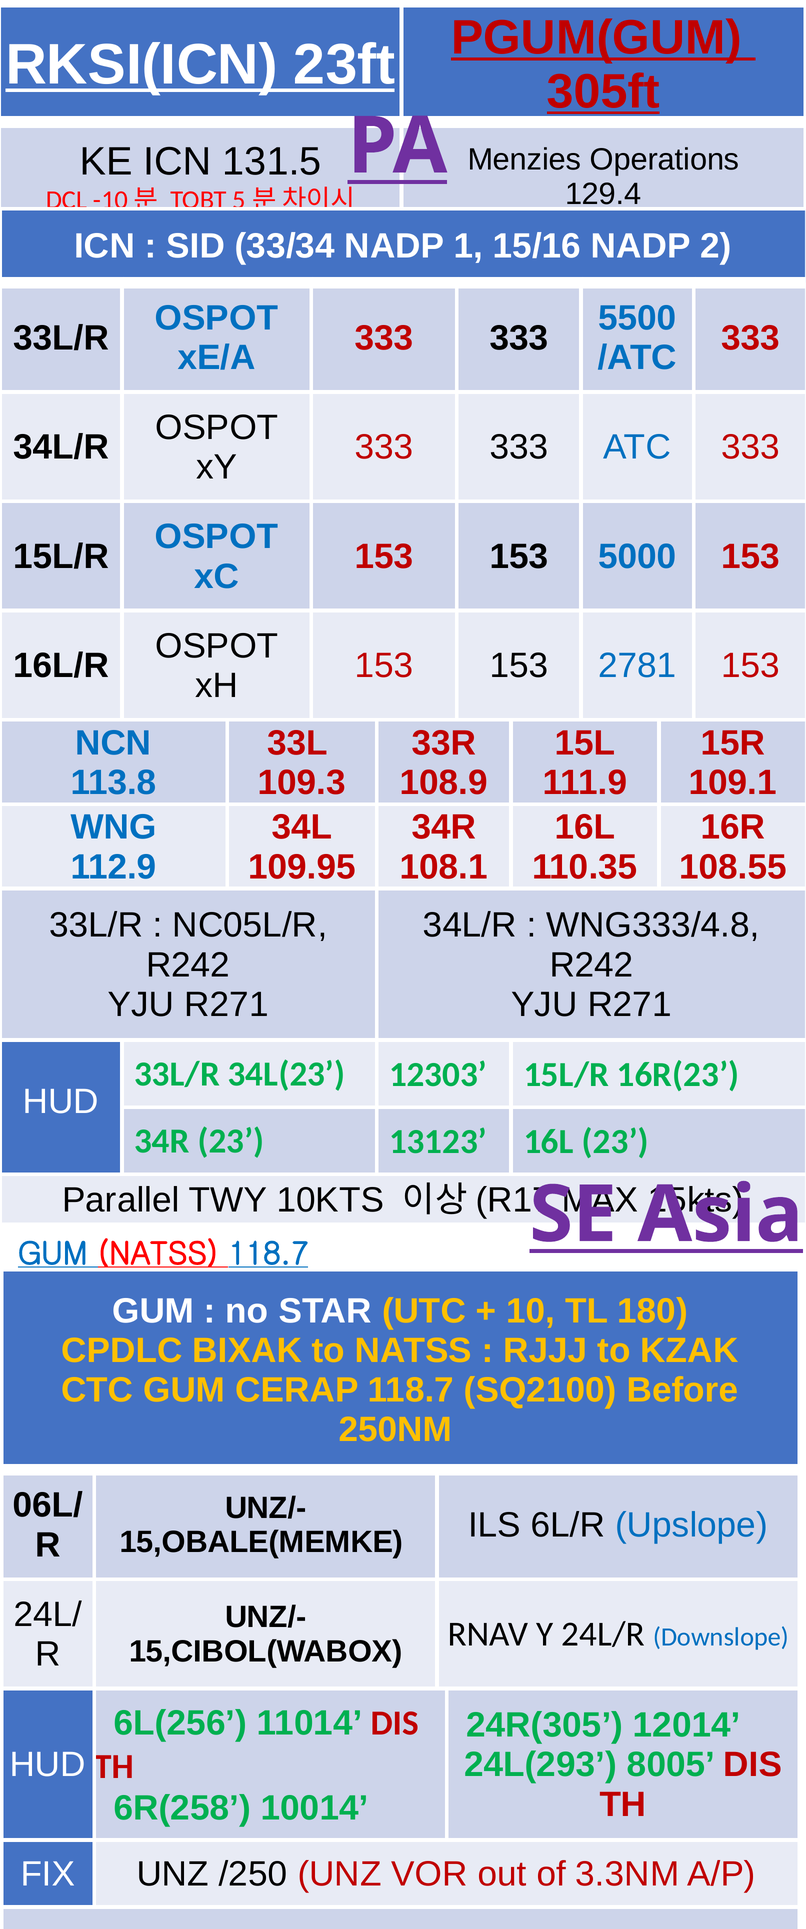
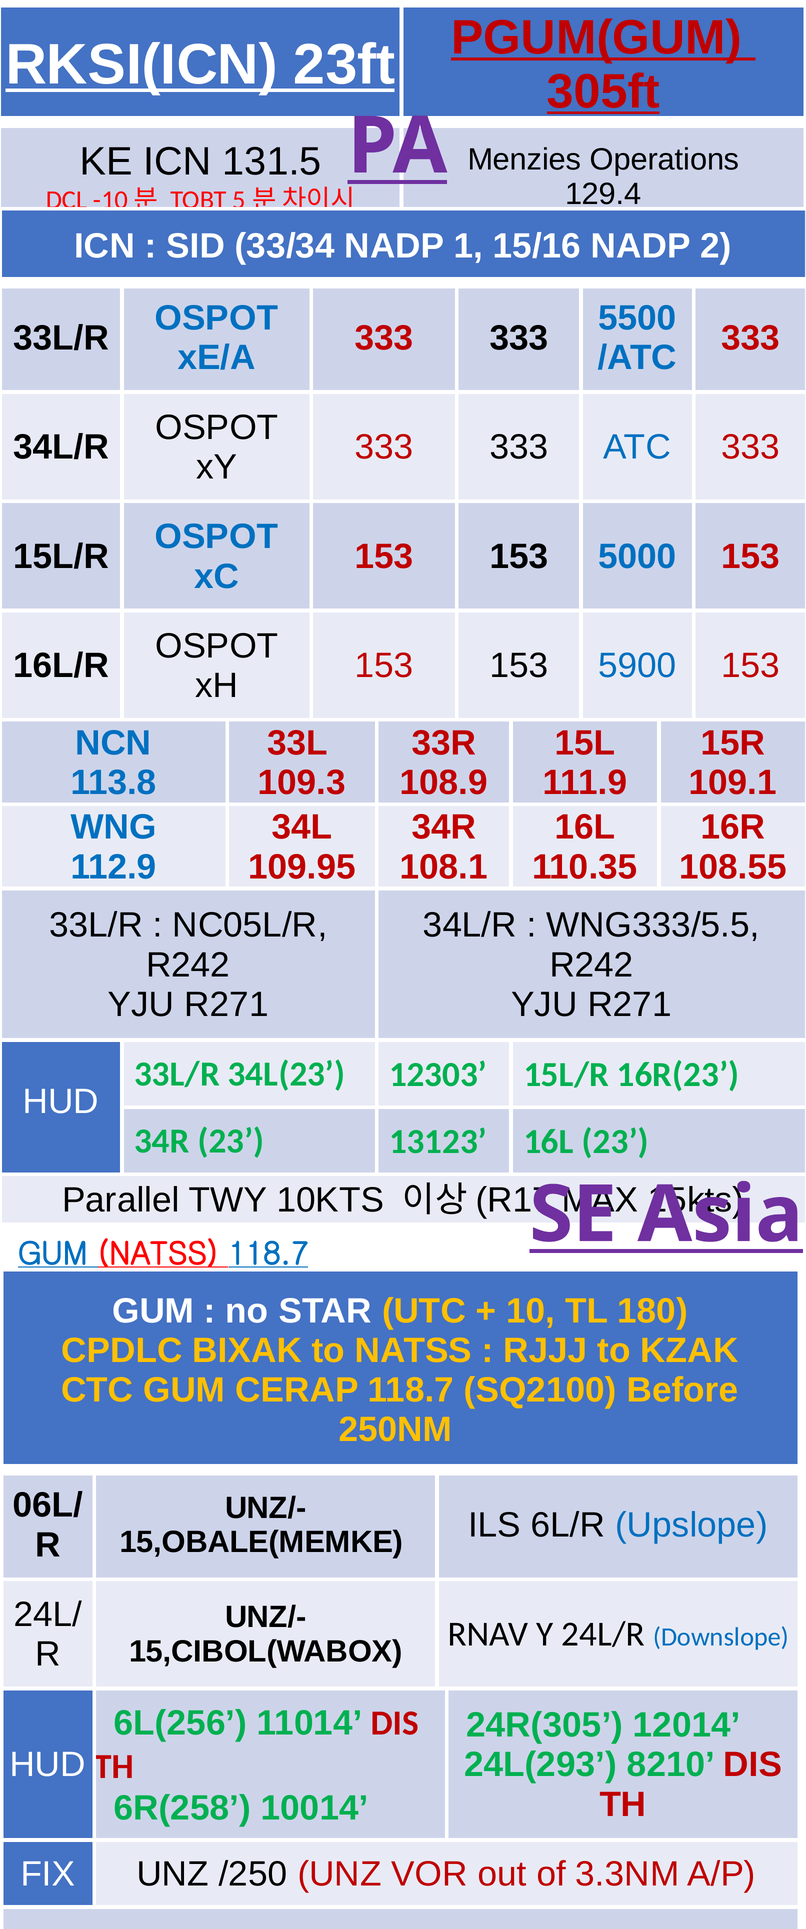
2781: 2781 -> 5900 (637, 666)
WNG333/4.8: WNG333/4.8 -> WNG333/5.5 (653, 925)
8005: 8005 -> 8210 (671, 1764)
